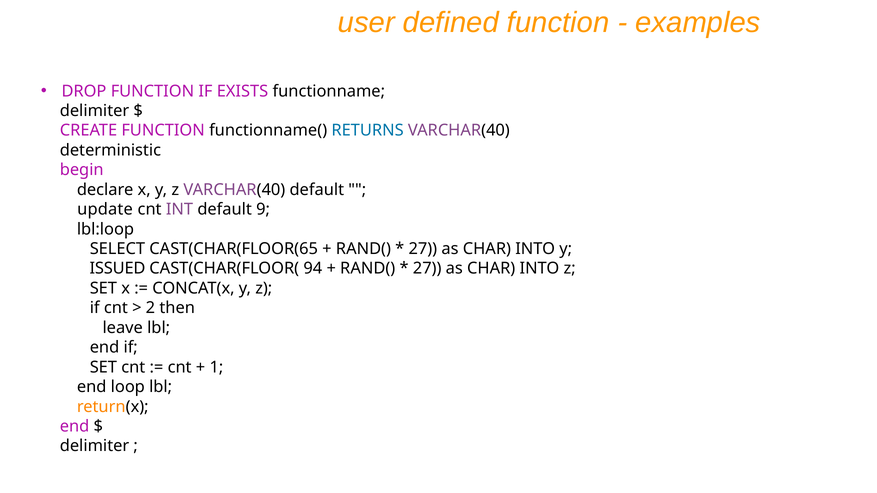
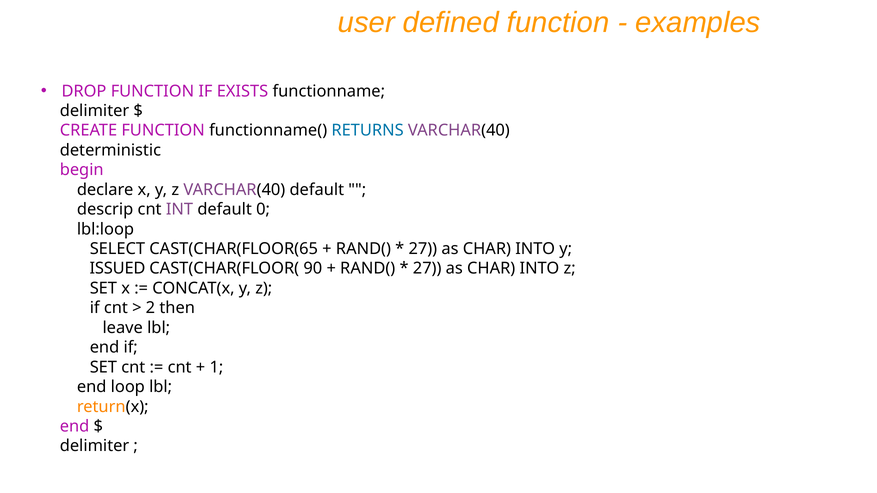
update: update -> descrip (105, 210)
9: 9 -> 0 (263, 210)
94: 94 -> 90 (313, 269)
